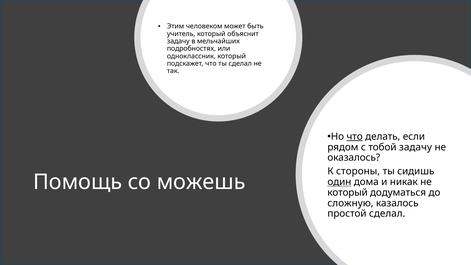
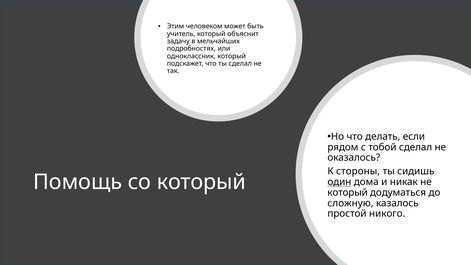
что underline: present -> none (355, 136)
тобой задачу: задачу -> сделал (416, 147)
со можешь: можешь -> который (201, 182)
простой сделал: сделал -> никого (387, 214)
